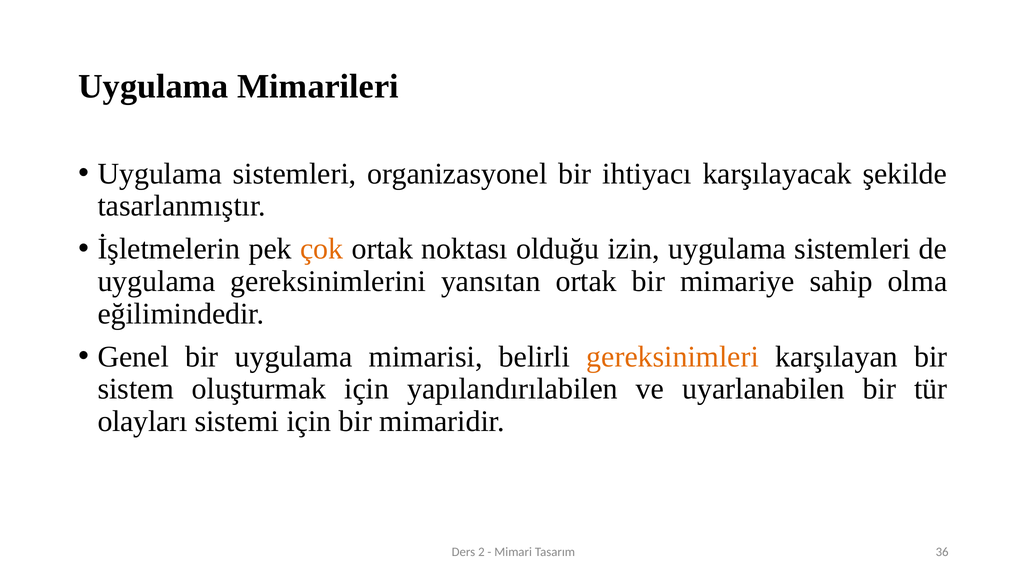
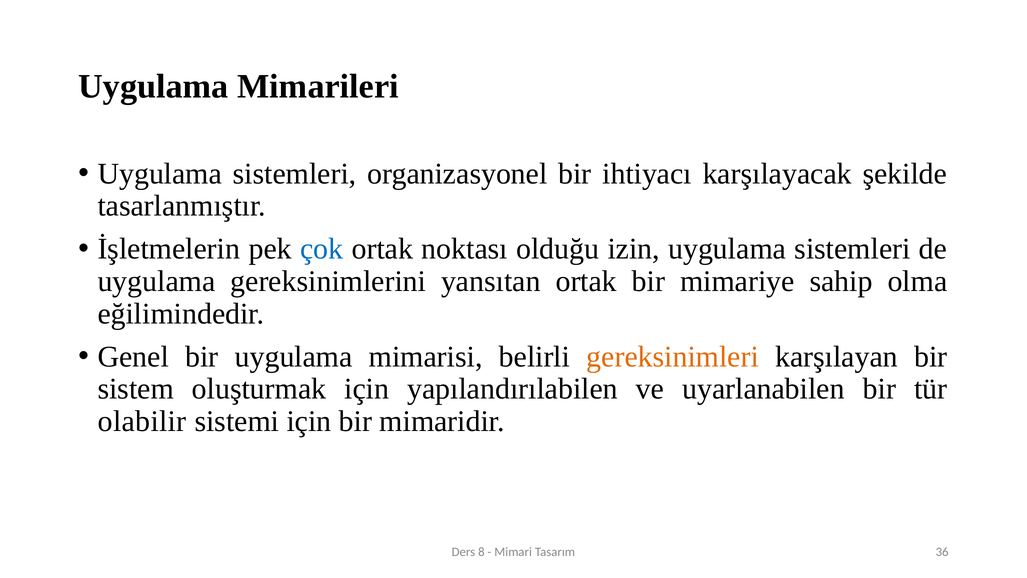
çok colour: orange -> blue (322, 249)
olayları: olayları -> olabilir (142, 421)
2: 2 -> 8 (481, 552)
